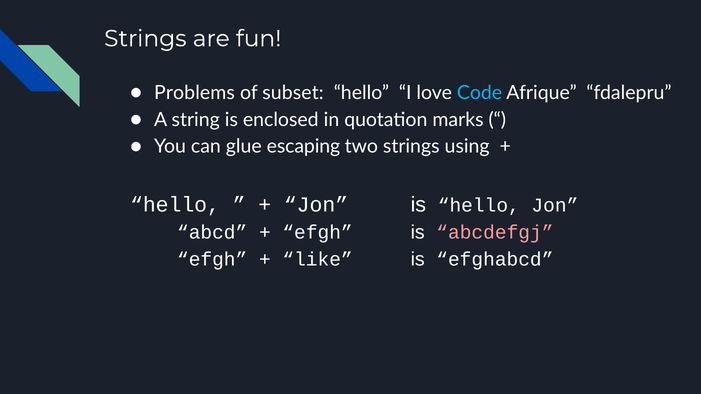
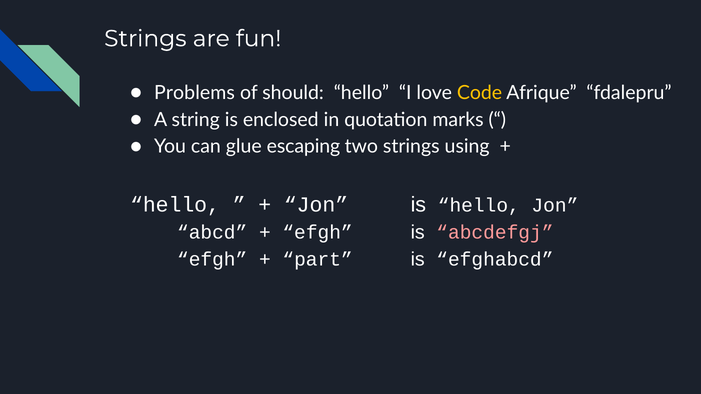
subset: subset -> should (293, 93)
Code colour: light blue -> yellow (479, 93)
like: like -> part (318, 259)
